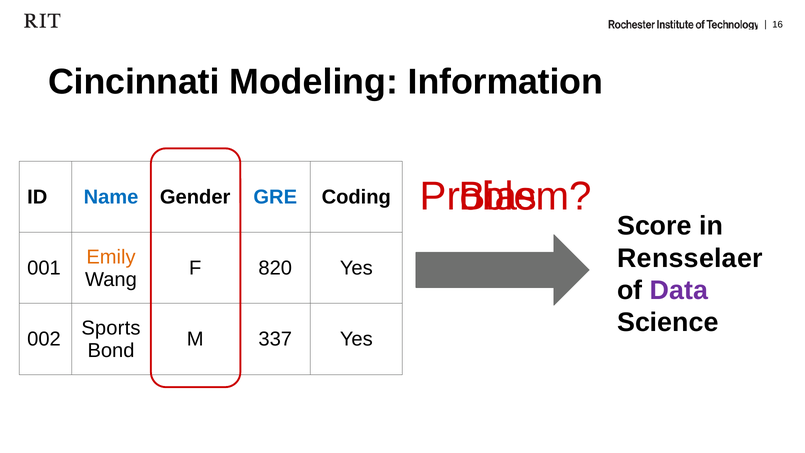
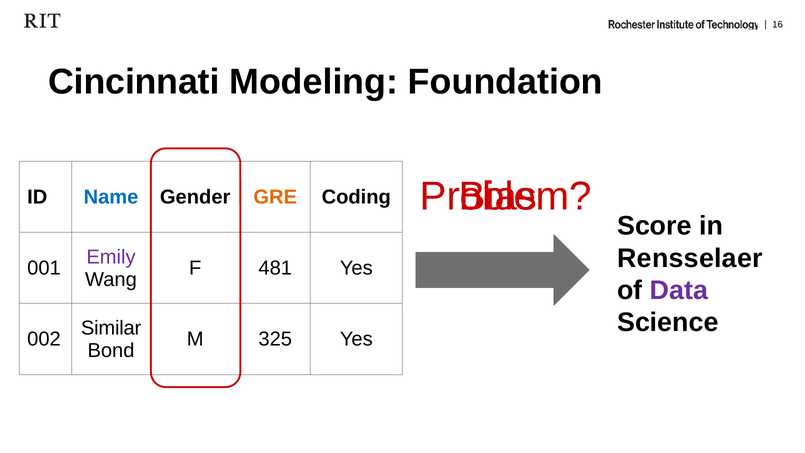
Information: Information -> Foundation (505, 82)
GRE colour: blue -> orange (275, 197)
Emily colour: orange -> purple (111, 257)
820: 820 -> 481 (275, 268)
Sports: Sports -> Similar (111, 328)
337: 337 -> 325 (275, 339)
